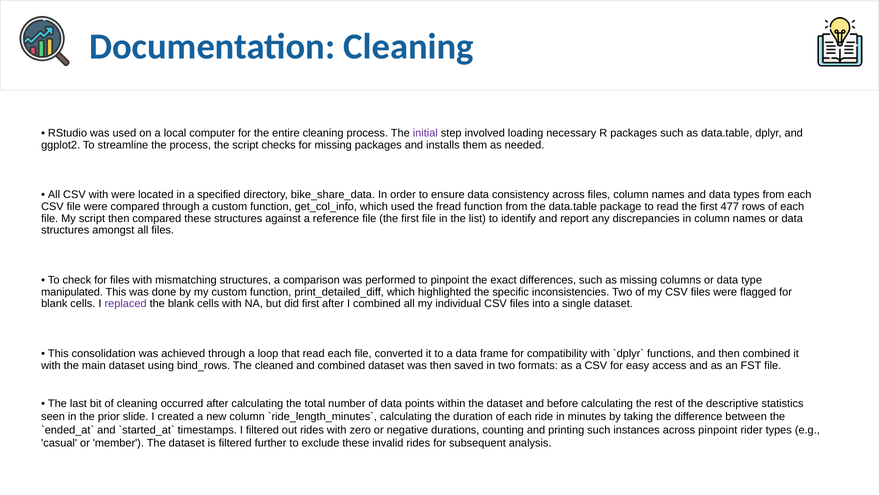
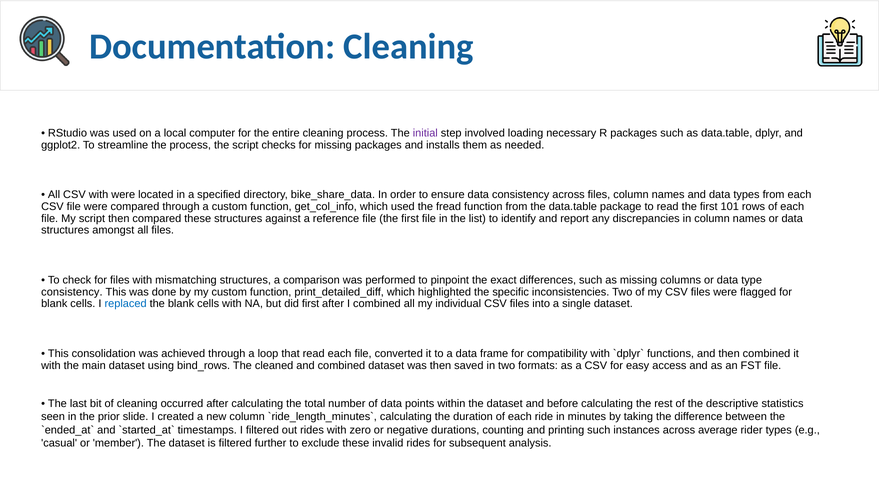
477: 477 -> 101 (730, 206)
manipulated: manipulated -> consistency (72, 292)
replaced colour: purple -> blue (126, 303)
across pinpoint: pinpoint -> average (718, 430)
